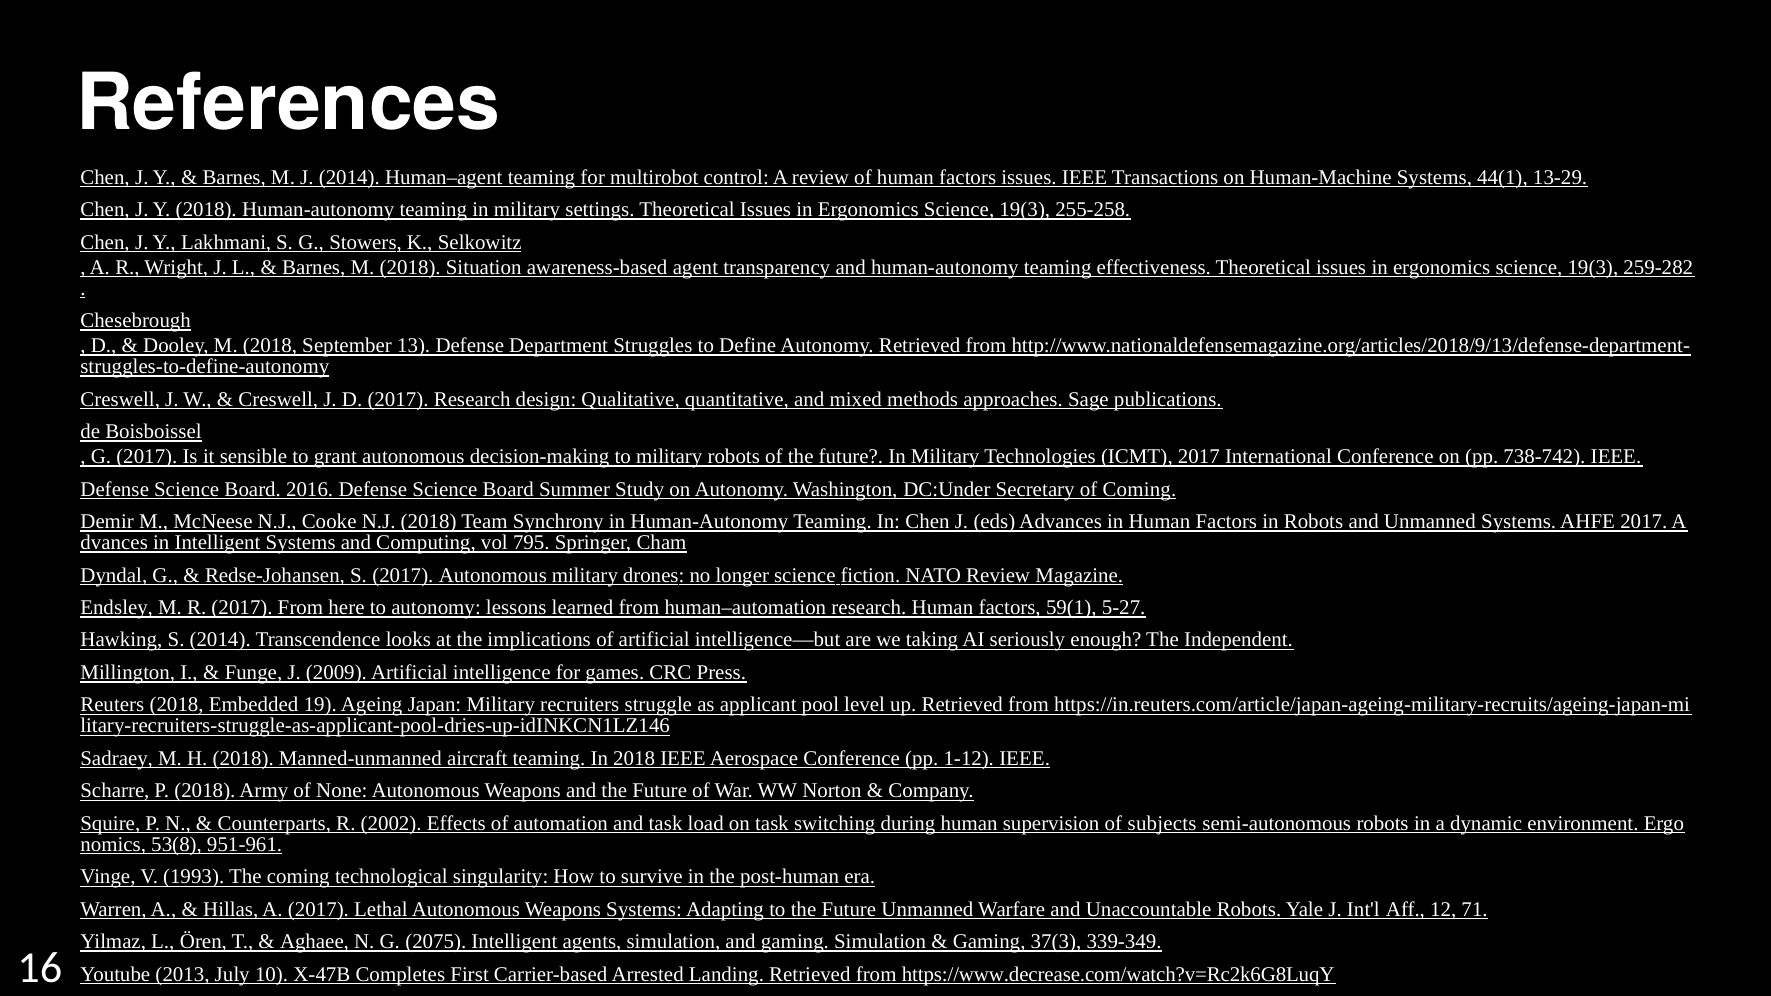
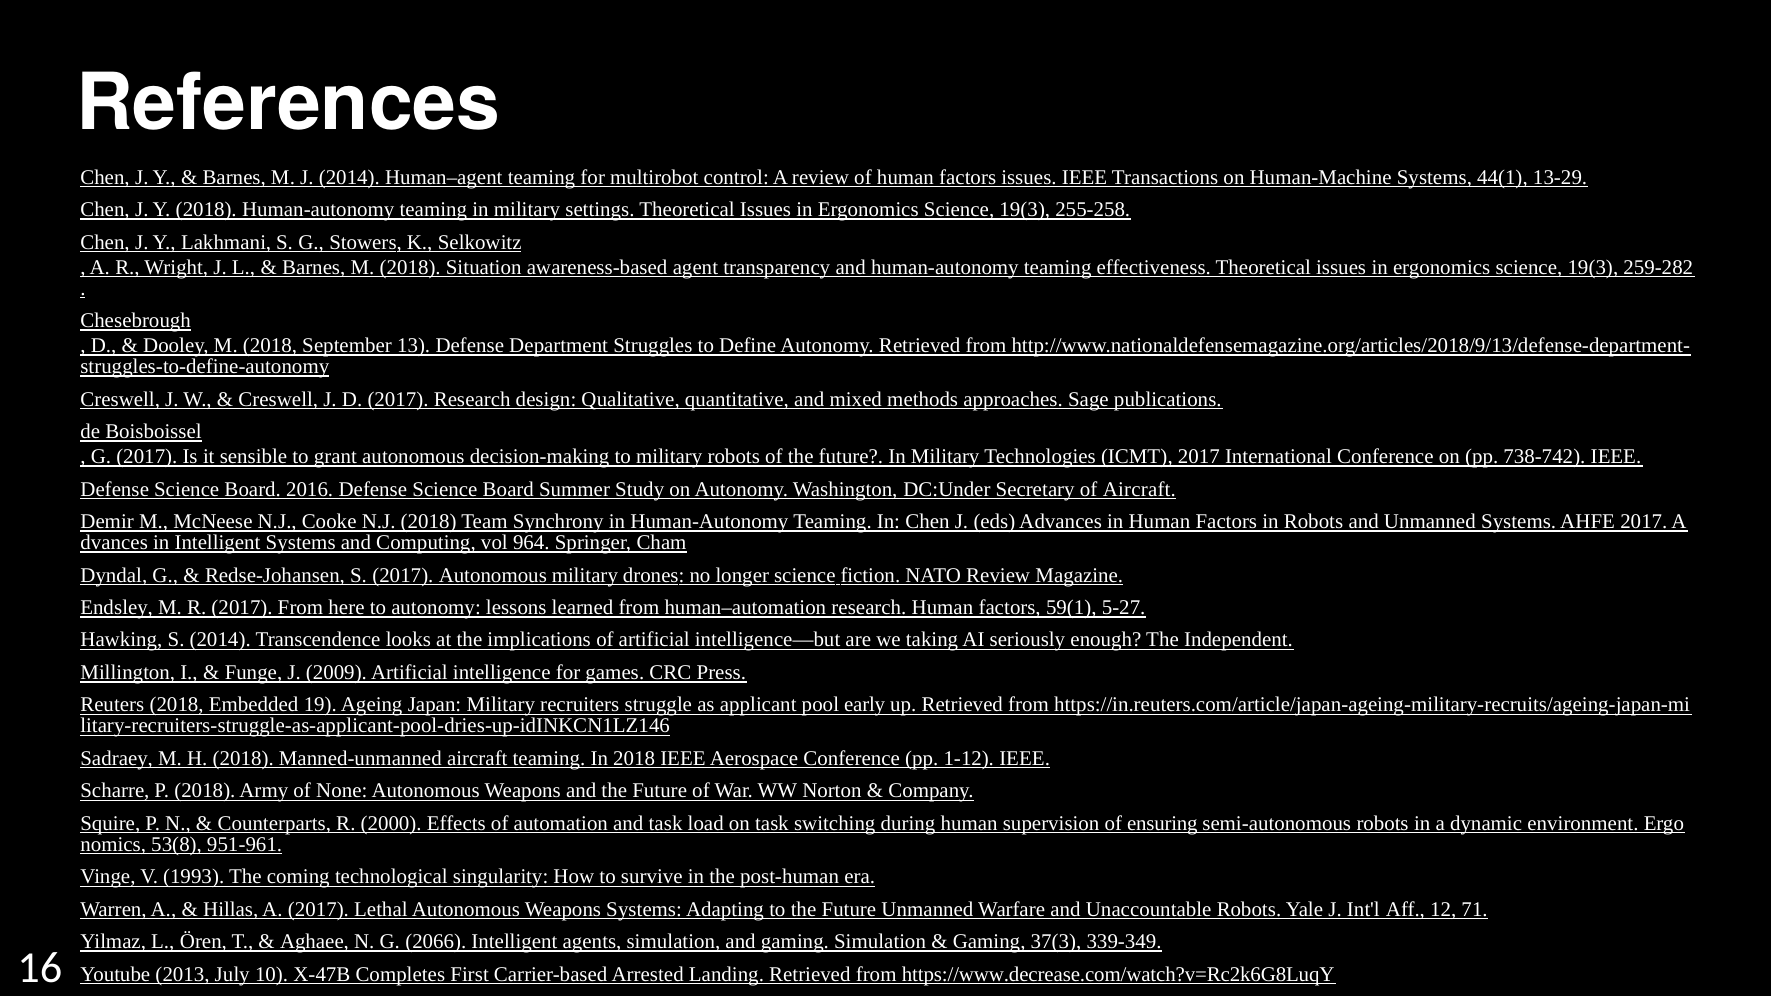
of Coming: Coming -> Aircraft (1139, 489)
795: 795 -> 964 (531, 543)
level: level -> early (865, 705)
2002: 2002 -> 2000 (391, 824)
subjects: subjects -> ensuring (1162, 824)
2075: 2075 -> 2066 (436, 942)
